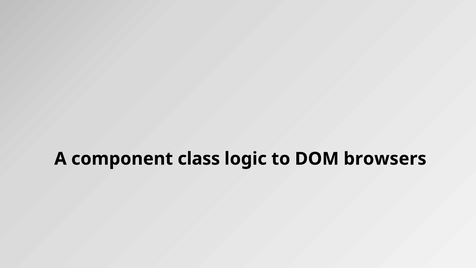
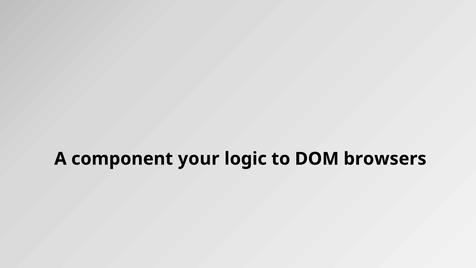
class: class -> your (199, 159)
